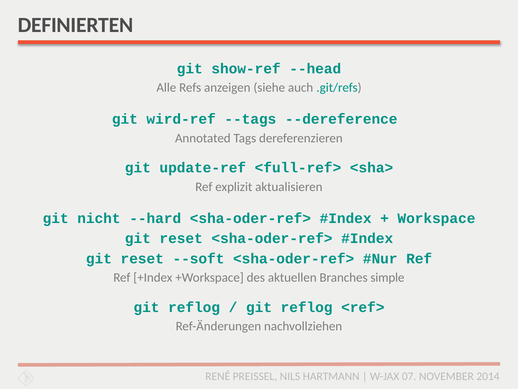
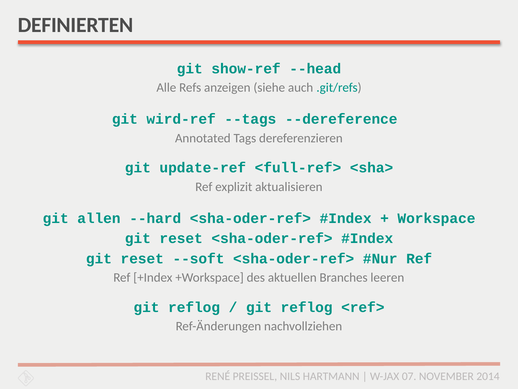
nicht: nicht -> allen (99, 218)
simple: simple -> leeren (387, 277)
